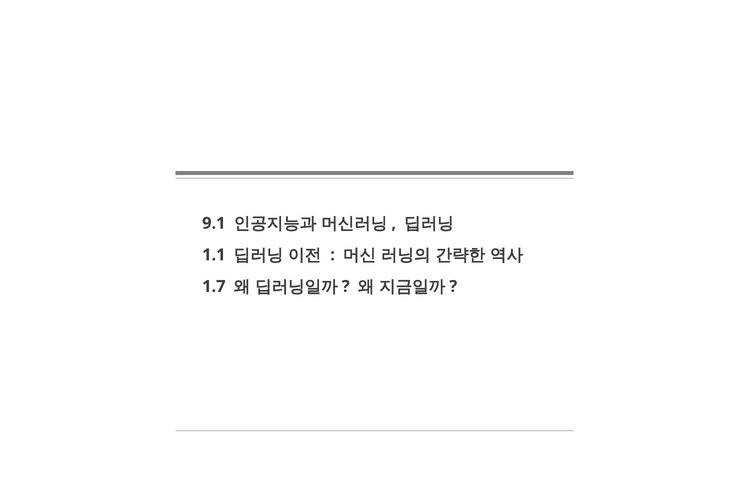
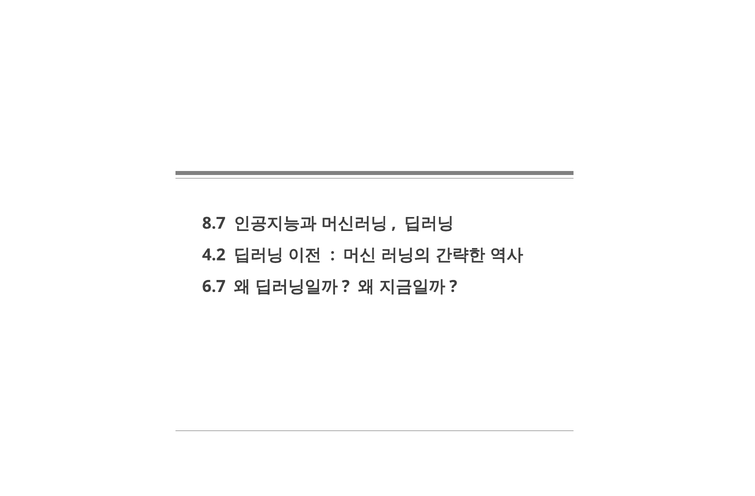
9.1: 9.1 -> 8.7 (214, 223)
1.1: 1.1 -> 4.2 (214, 255)
1.7: 1.7 -> 6.7 (214, 286)
